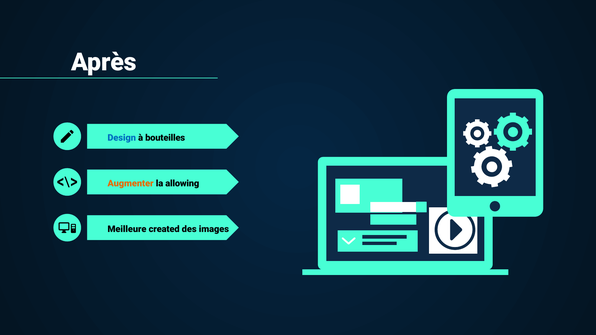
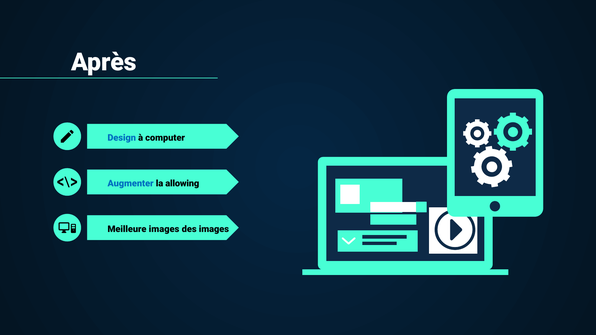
bouteilles: bouteilles -> computer (165, 138)
Augmenter colour: orange -> blue (131, 184)
Meilleure created: created -> images (164, 229)
